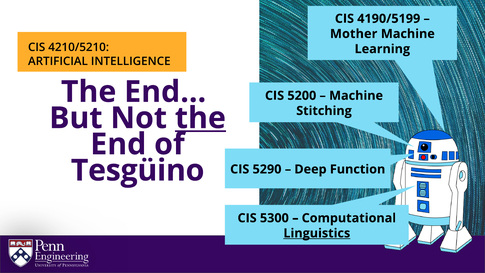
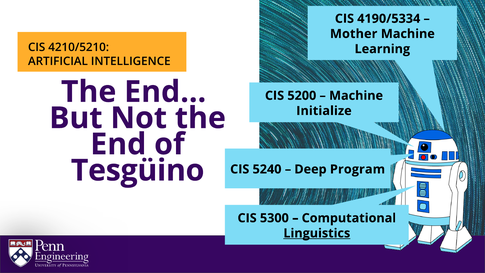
4190/5199: 4190/5199 -> 4190/5334 (389, 19)
Stitching: Stitching -> Initialize (324, 111)
the underline: present -> none (200, 118)
5290: 5290 -> 5240 (267, 169)
Function: Function -> Program (358, 169)
